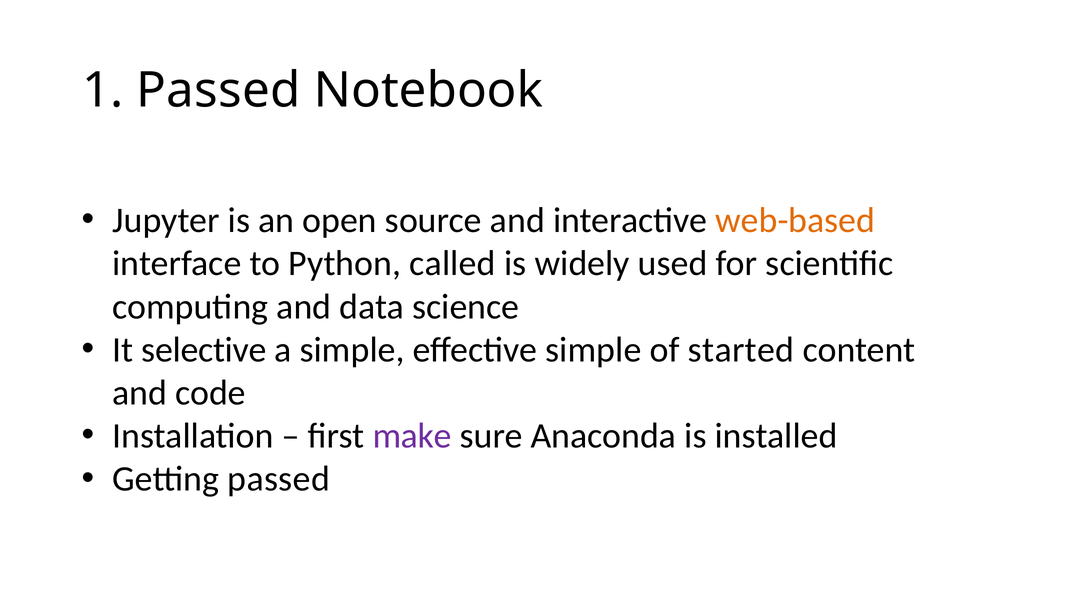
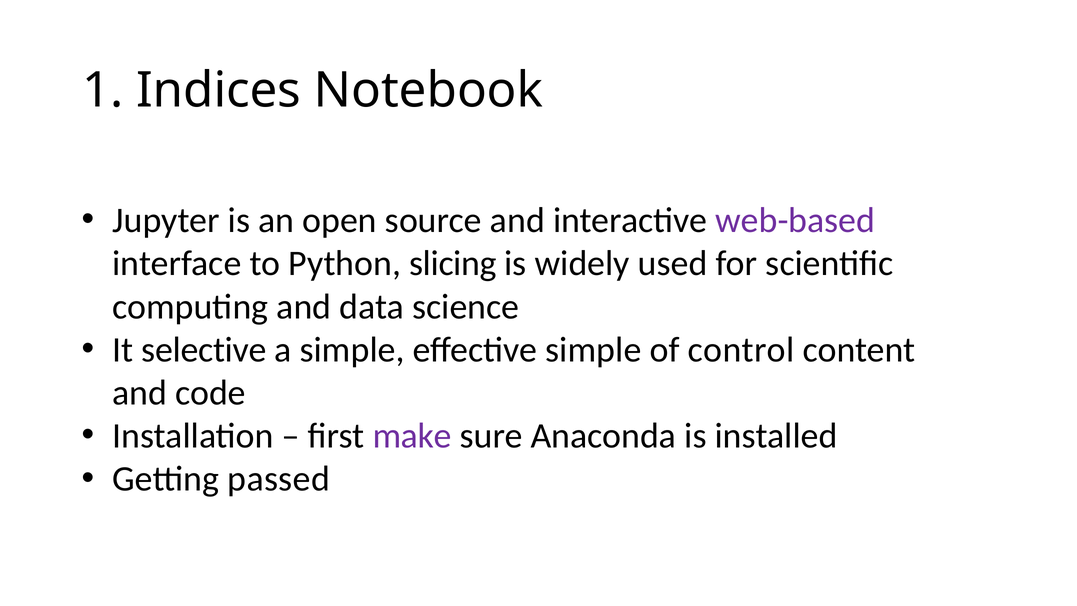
1 Passed: Passed -> Indices (219, 90)
web-based colour: orange -> purple (795, 220)
called: called -> slicing (453, 264)
started: started -> control (741, 350)
